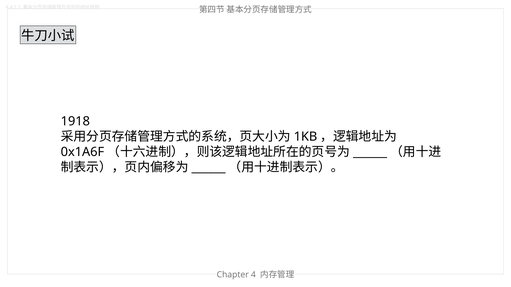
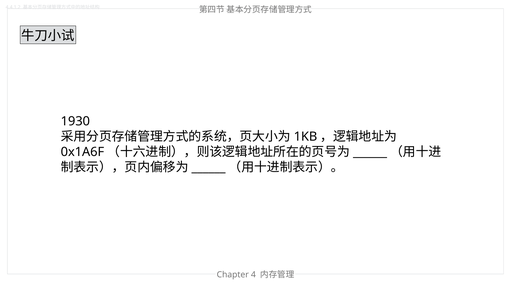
1918: 1918 -> 1930 (75, 122)
